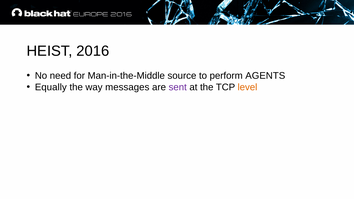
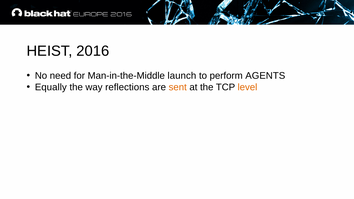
source: source -> launch (182, 76)
messages: messages -> reflections (127, 87)
sent colour: purple -> orange (178, 87)
